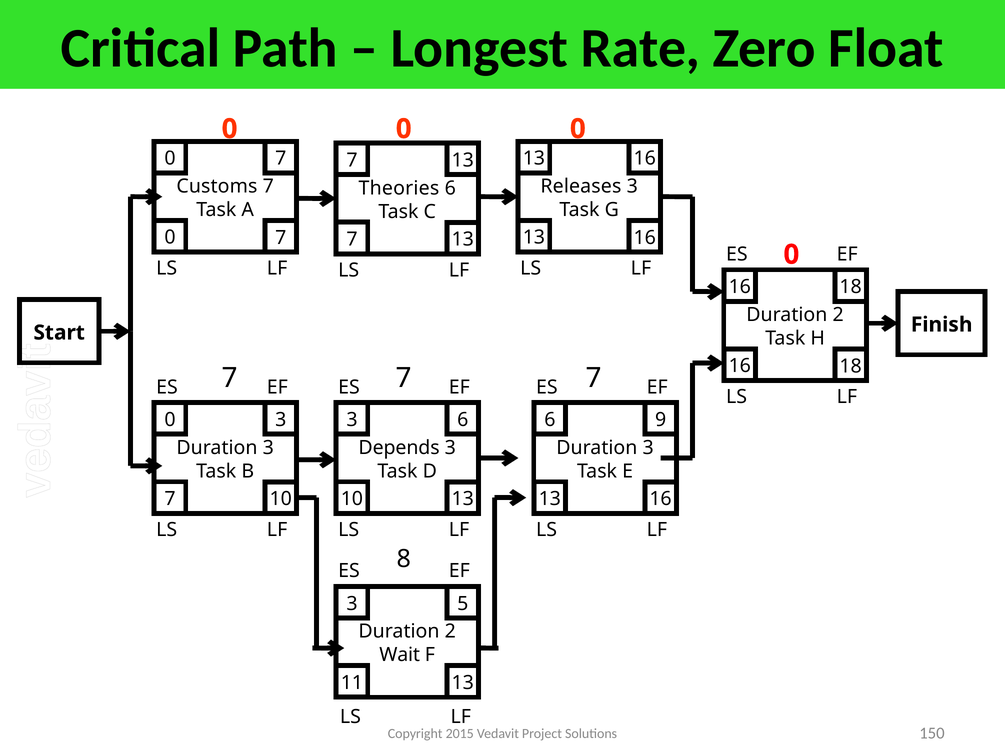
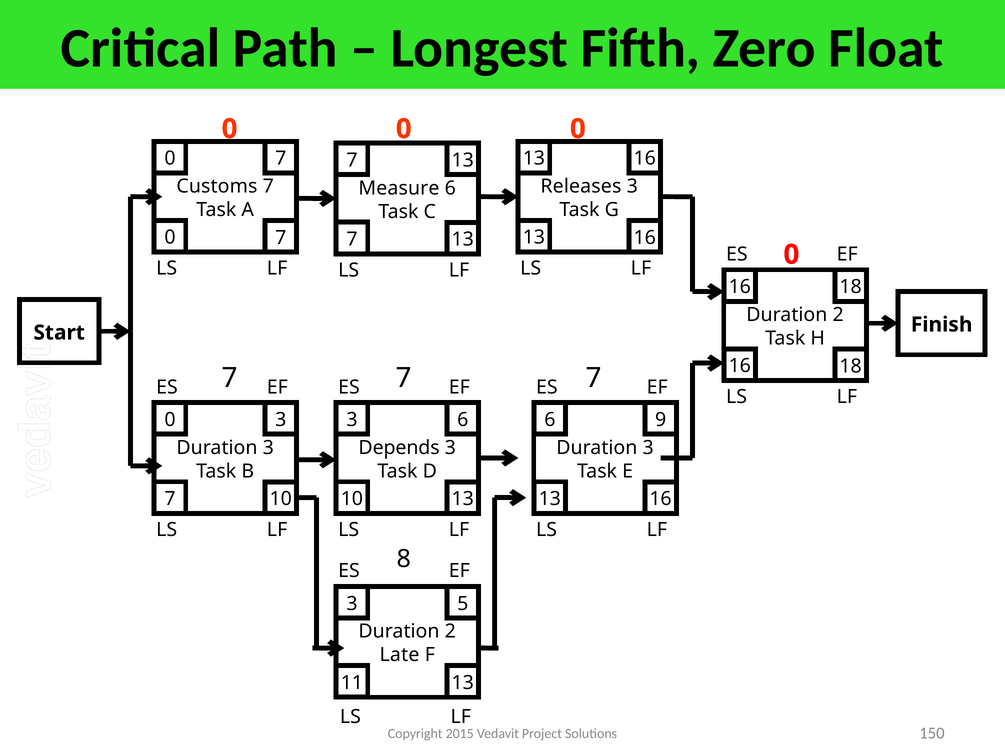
Rate: Rate -> Fifth (640, 48)
Theories: Theories -> Measure (399, 188)
Wait: Wait -> Late (399, 655)
